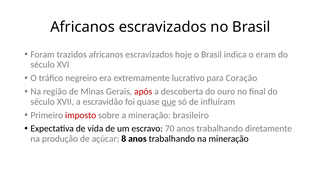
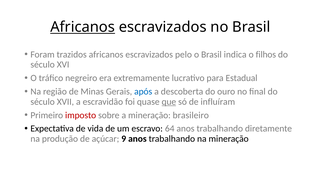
Africanos underline: none -> present (83, 27)
hoje: hoje -> pelo (183, 54)
eram: eram -> filhos (266, 54)
Coração: Coração -> Estadual (242, 78)
após colour: red -> blue (143, 91)
70: 70 -> 64 (170, 128)
8: 8 -> 9 (124, 138)
